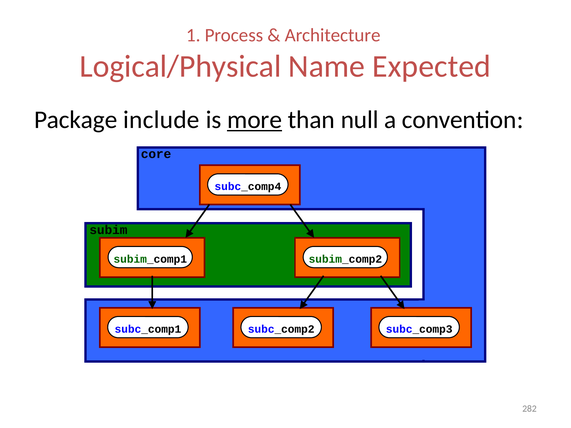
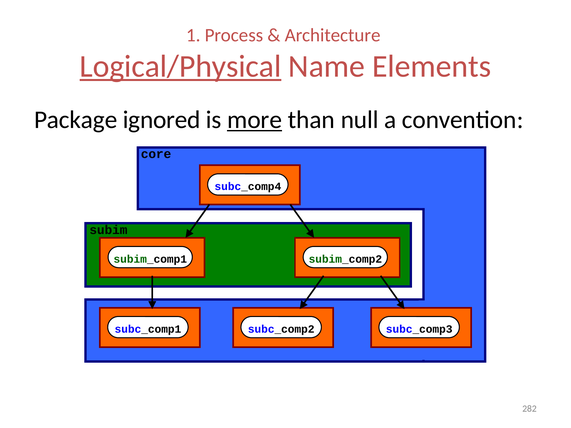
Logical/Physical underline: none -> present (180, 66)
Expected: Expected -> Elements (432, 66)
include: include -> ignored (162, 120)
